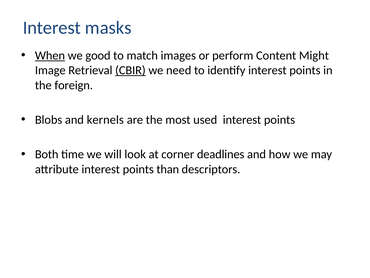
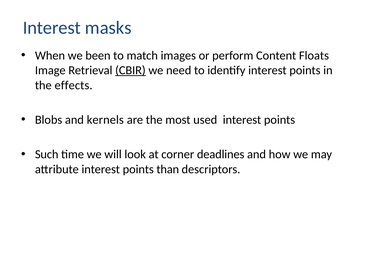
When underline: present -> none (50, 55)
good: good -> been (98, 55)
Might: Might -> Floats (314, 55)
foreign: foreign -> effects (74, 85)
Both: Both -> Such (47, 154)
